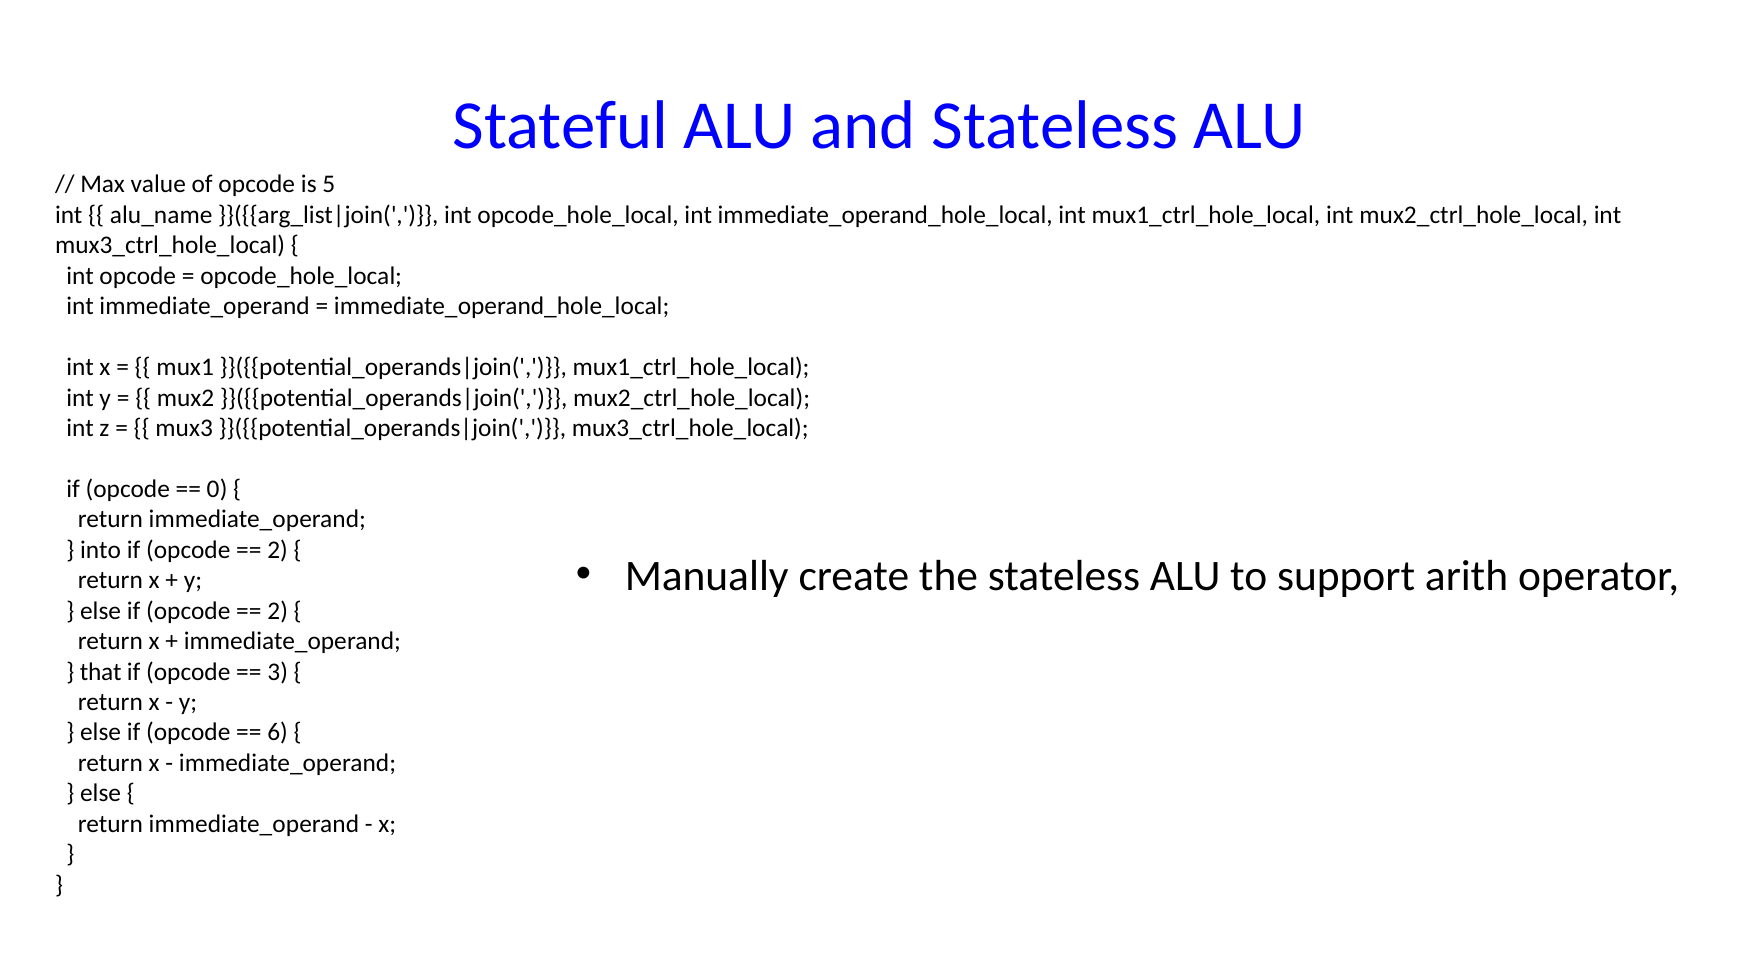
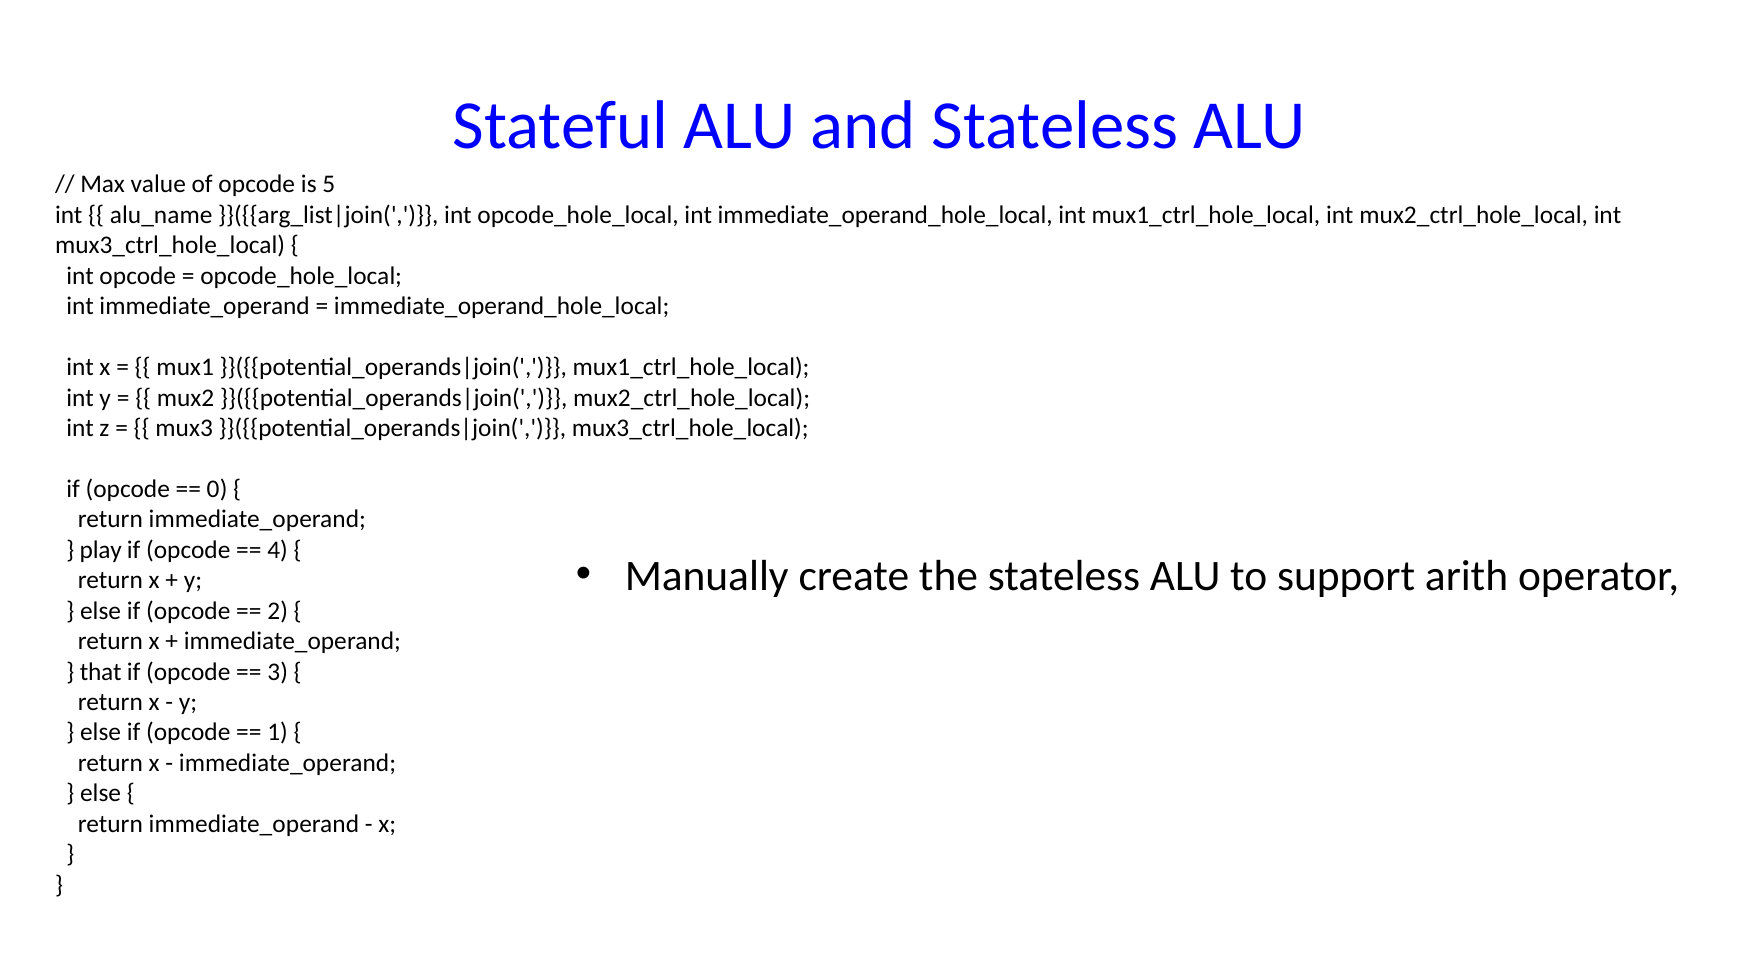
into: into -> play (101, 550)
2: 2 -> 4 (278, 550)
6: 6 -> 1 (278, 733)
